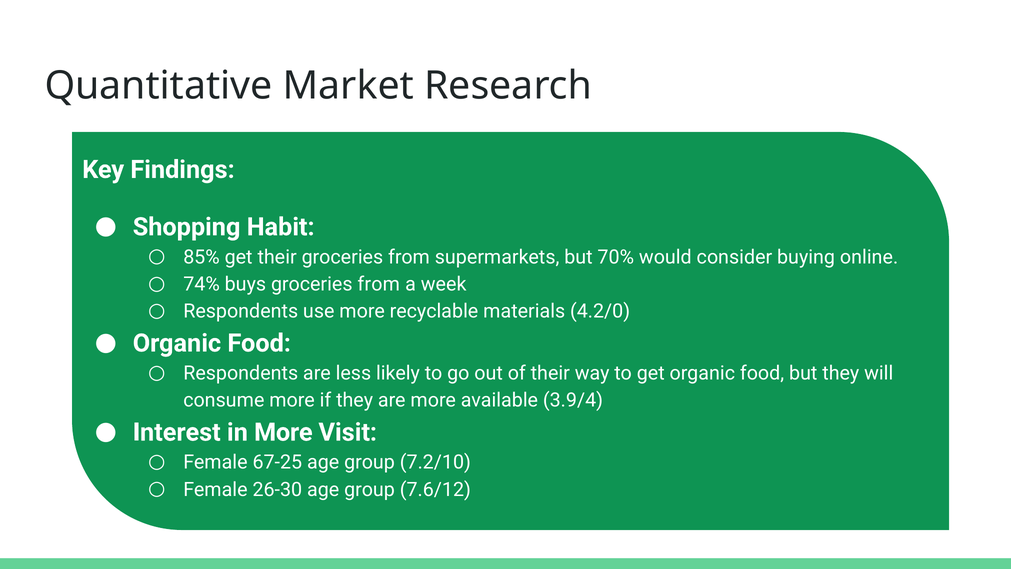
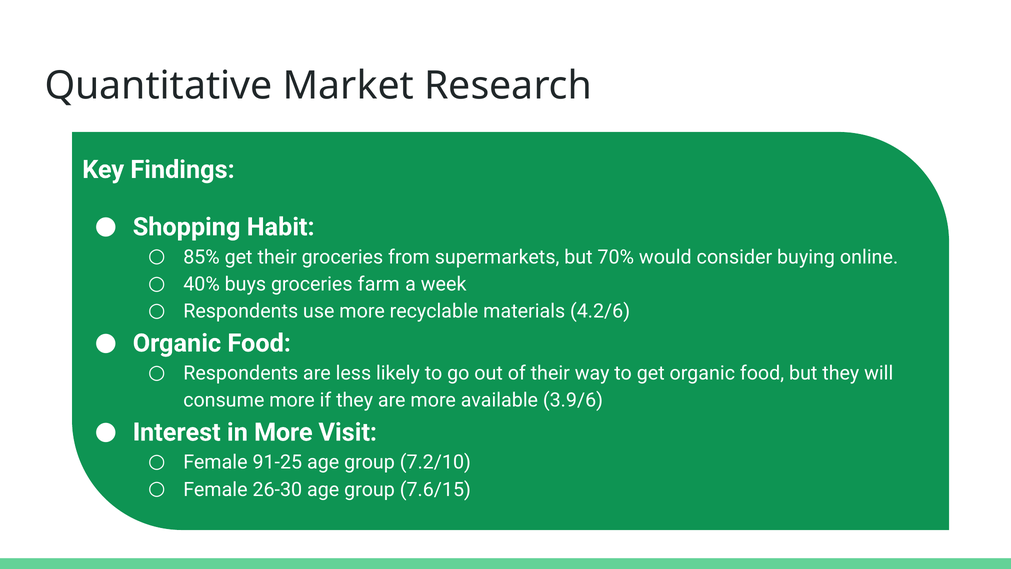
74%: 74% -> 40% (202, 284)
buys groceries from: from -> farm (379, 284)
4.2/0: 4.2/0 -> 4.2/6 (600, 311)
3.9/4: 3.9/4 -> 3.9/6 (573, 400)
67-25: 67-25 -> 91-25 (277, 462)
7.6/12: 7.6/12 -> 7.6/15 (435, 489)
